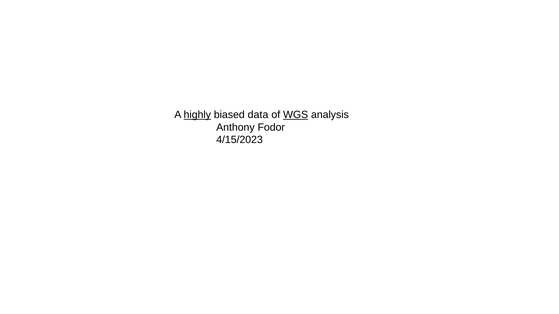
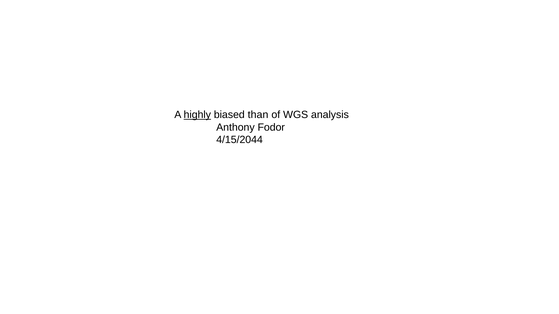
data: data -> than (258, 115)
WGS underline: present -> none (296, 115)
4/15/2023: 4/15/2023 -> 4/15/2044 (240, 140)
